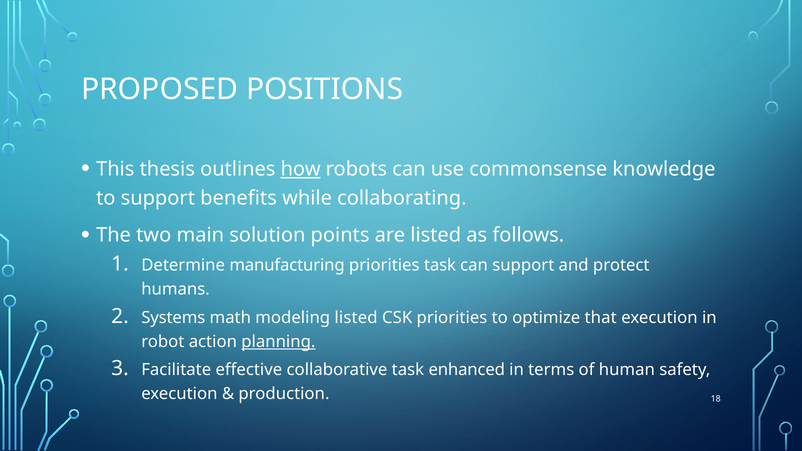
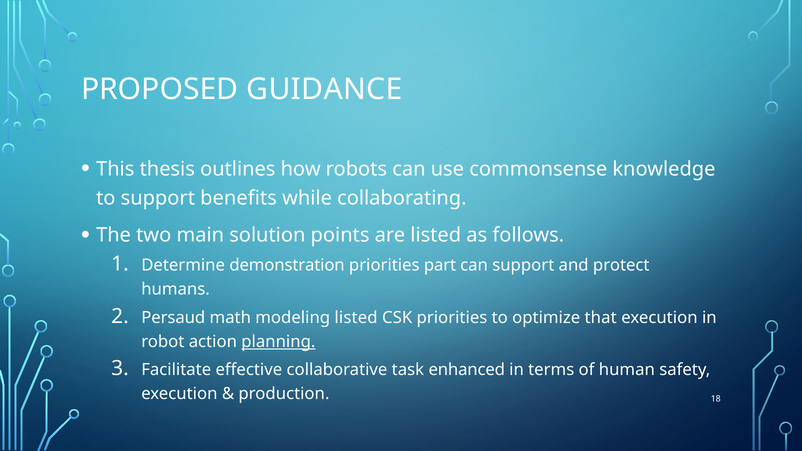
POSITIONS: POSITIONS -> GUIDANCE (324, 89)
how underline: present -> none (301, 169)
manufacturing: manufacturing -> demonstration (287, 265)
priorities task: task -> part (440, 265)
Systems: Systems -> Persaud (173, 318)
